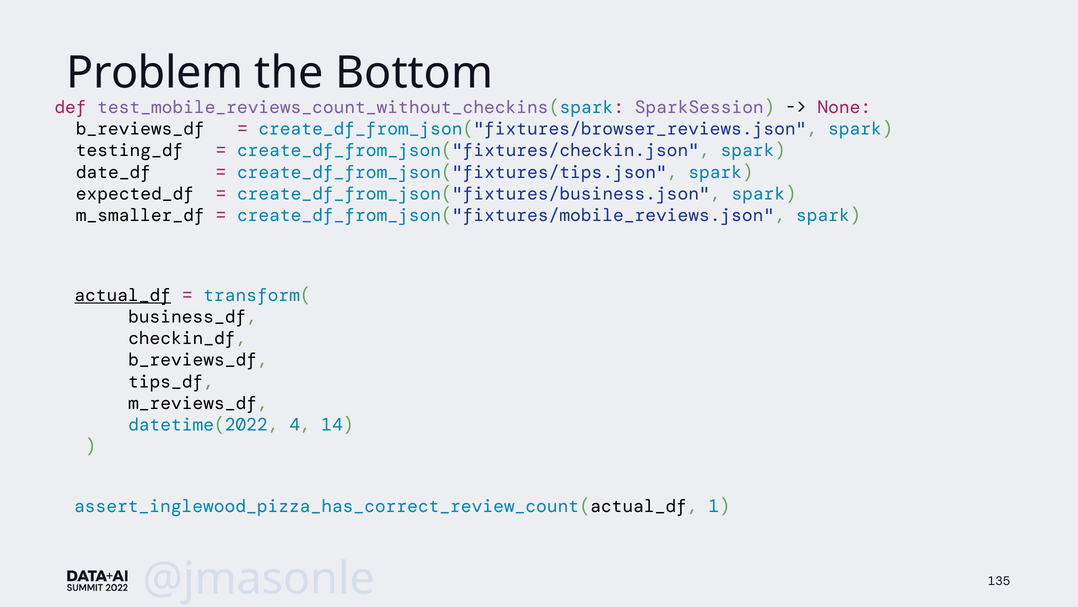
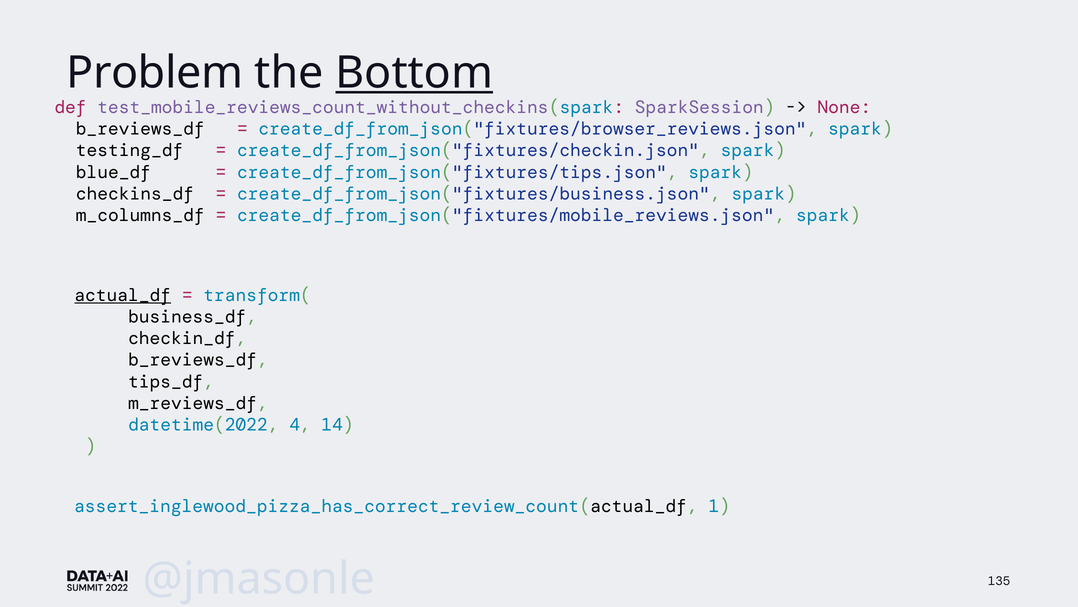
Bottom underline: none -> present (414, 73)
date_df: date_df -> blue_df (113, 172)
expected_df: expected_df -> checkins_df (135, 194)
m_smaller_df: m_smaller_df -> m_columns_df (140, 215)
